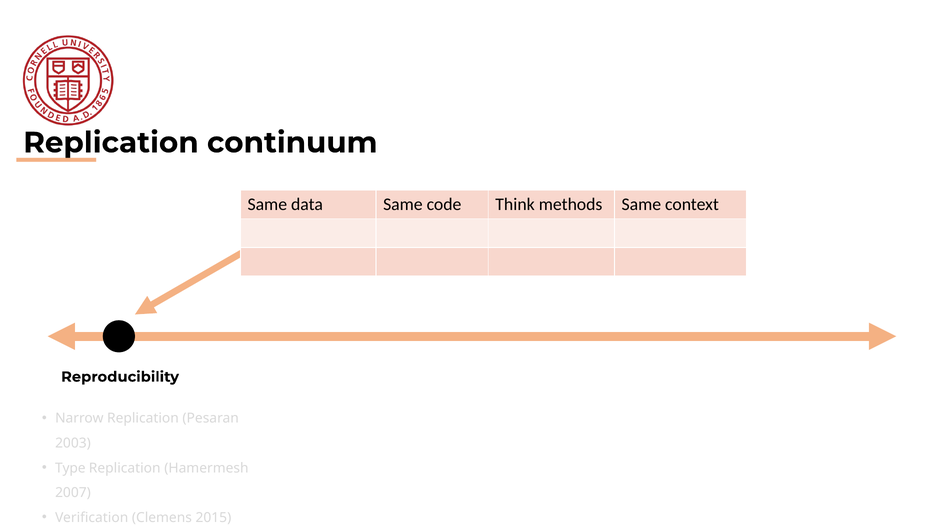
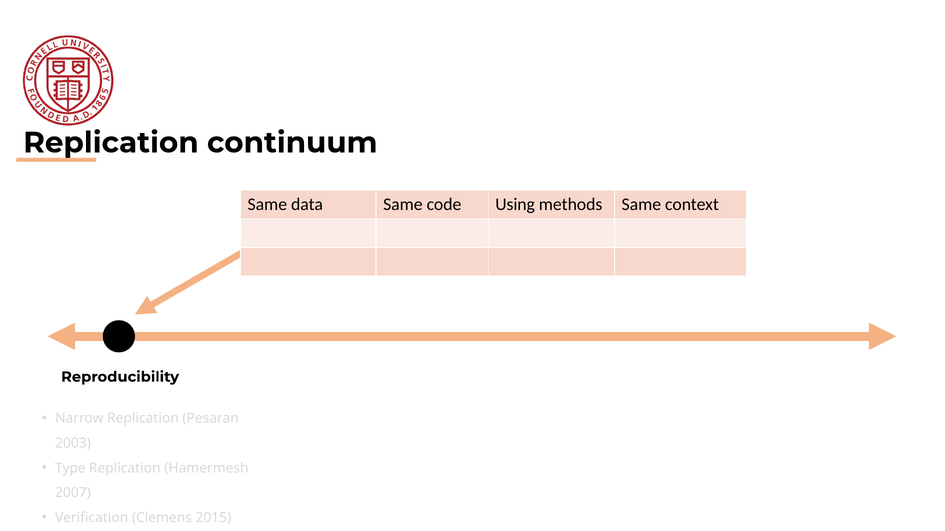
Think: Think -> Using (515, 205)
